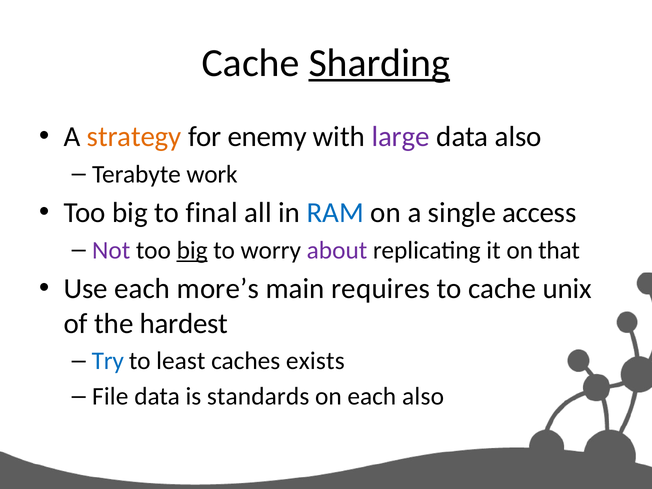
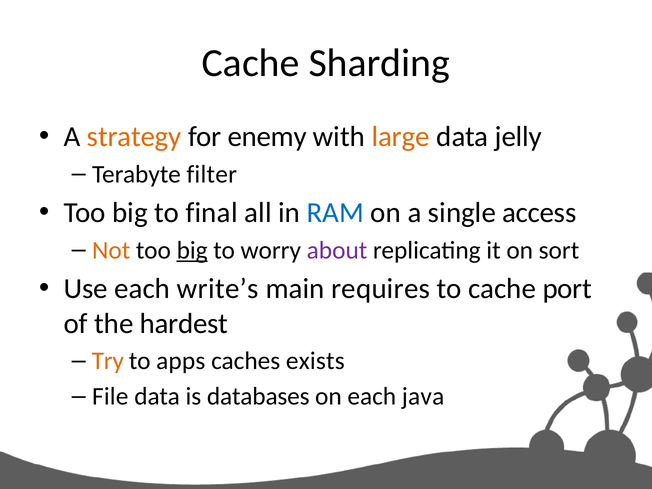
Sharding underline: present -> none (379, 63)
large colour: purple -> orange (401, 137)
data also: also -> jelly (518, 137)
work: work -> filter (212, 174)
Not colour: purple -> orange (111, 250)
that: that -> sort (559, 250)
more’s: more’s -> write’s (218, 289)
unix: unix -> port (567, 289)
Try colour: blue -> orange (108, 361)
least: least -> apps (181, 361)
standards: standards -> databases (258, 397)
each also: also -> java (423, 397)
